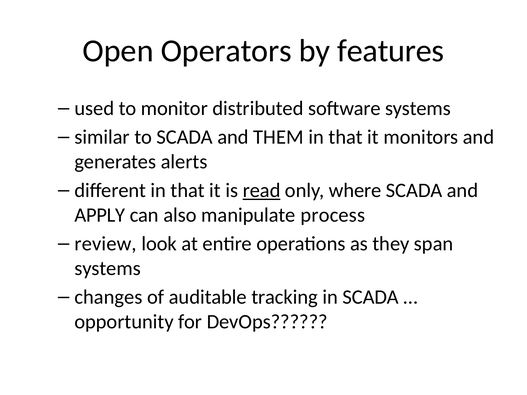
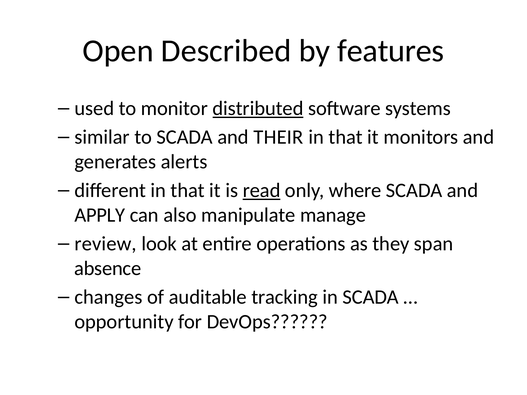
Operators: Operators -> Described (226, 51)
distributed underline: none -> present (258, 109)
THEM: THEM -> THEIR (278, 137)
process: process -> manage (333, 215)
systems: systems -> absence (108, 269)
